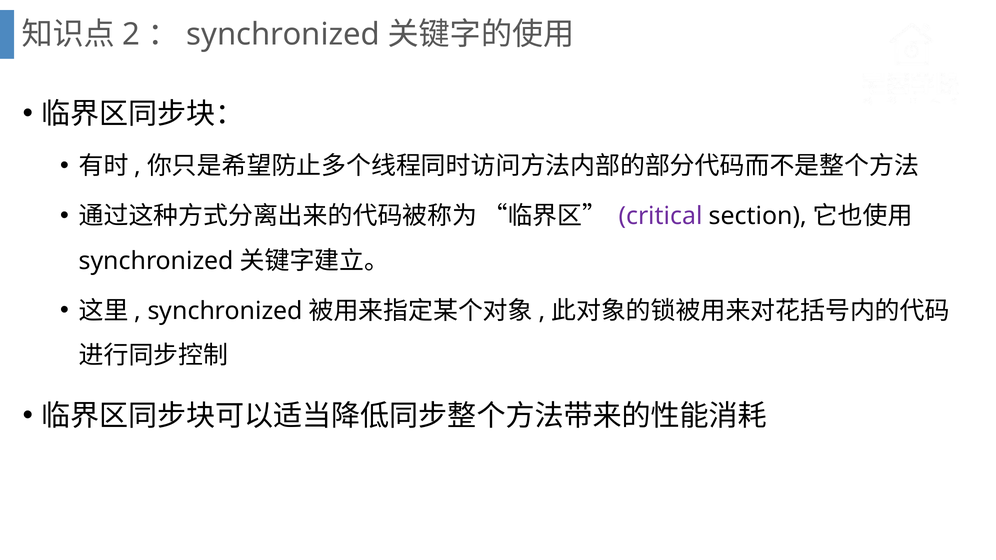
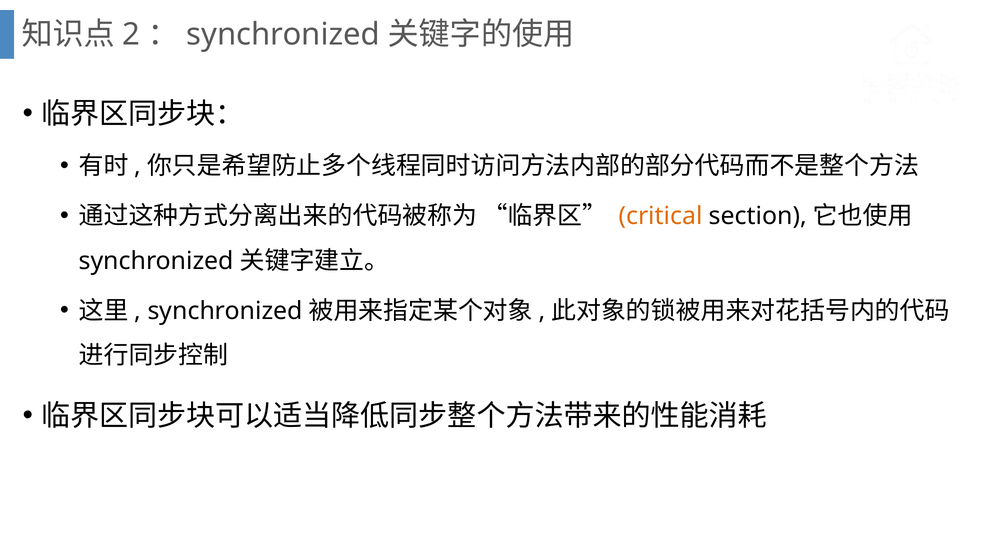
critical colour: purple -> orange (661, 216)
